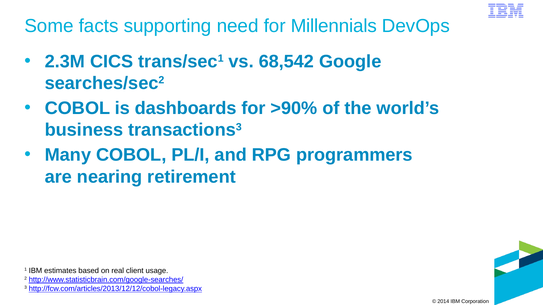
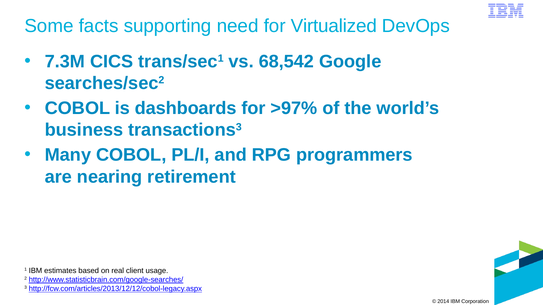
Millennials: Millennials -> Virtualized (334, 26)
2.3M: 2.3M -> 7.3M (65, 61)
>90%: >90% -> >97% (294, 108)
